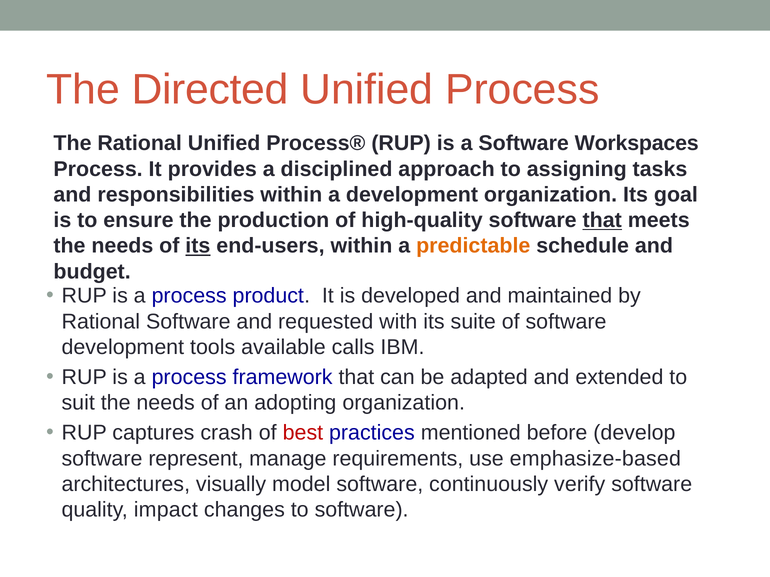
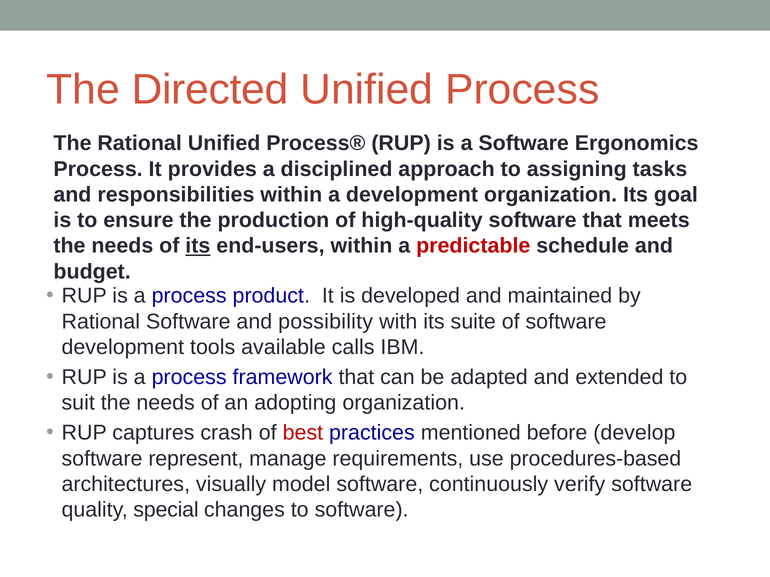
Workspaces: Workspaces -> Ergonomics (637, 143)
that underline: present -> none (602, 220)
predictable colour: orange -> red (473, 246)
requested: requested -> possibility (326, 322)
emphasize-based: emphasize-based -> procedures-based (595, 459)
impact: impact -> special (166, 510)
